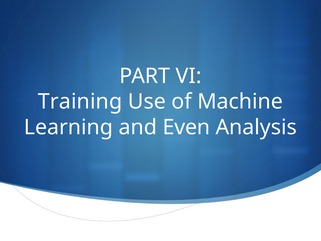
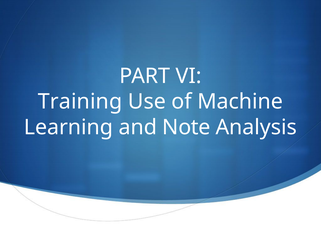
Even: Even -> Note (186, 127)
